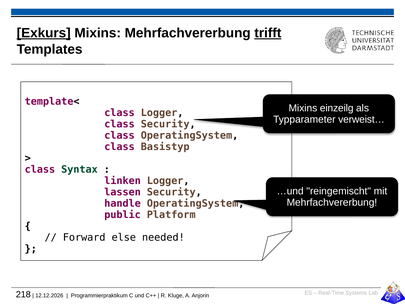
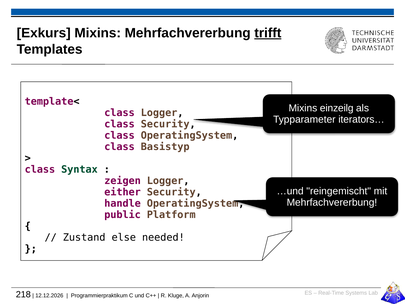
Exkurs underline: present -> none (44, 33)
verweist…: verweist… -> iterators… (361, 119)
linken: linken -> zeigen (123, 181)
lassen: lassen -> either (123, 192)
Forward: Forward -> Zustand (84, 237)
